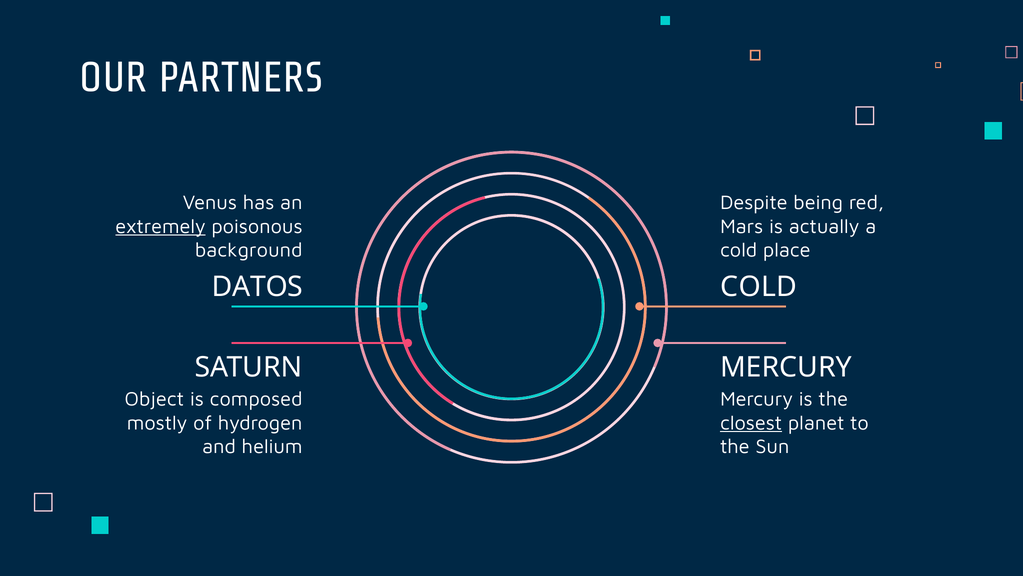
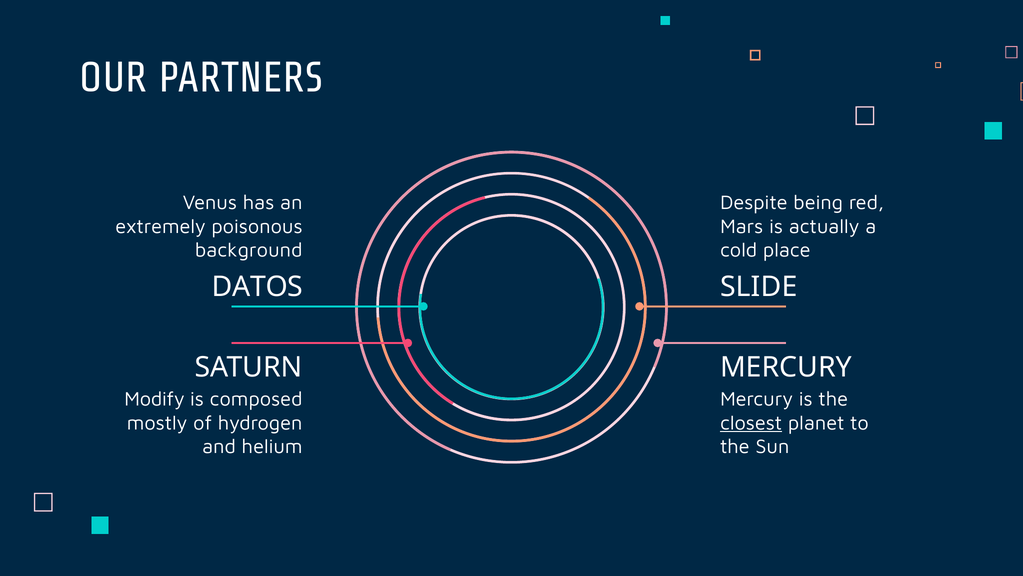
extremely underline: present -> none (160, 226)
COLD: COLD -> SLIDE (759, 287)
Object: Object -> Modify (154, 399)
